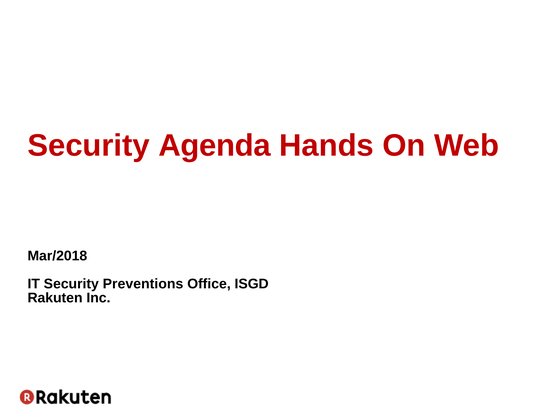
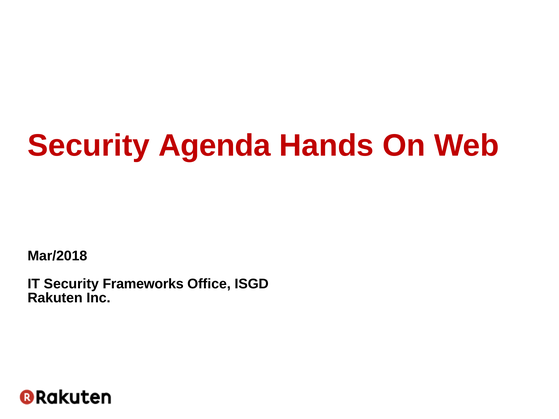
Preventions: Preventions -> Frameworks (143, 284)
